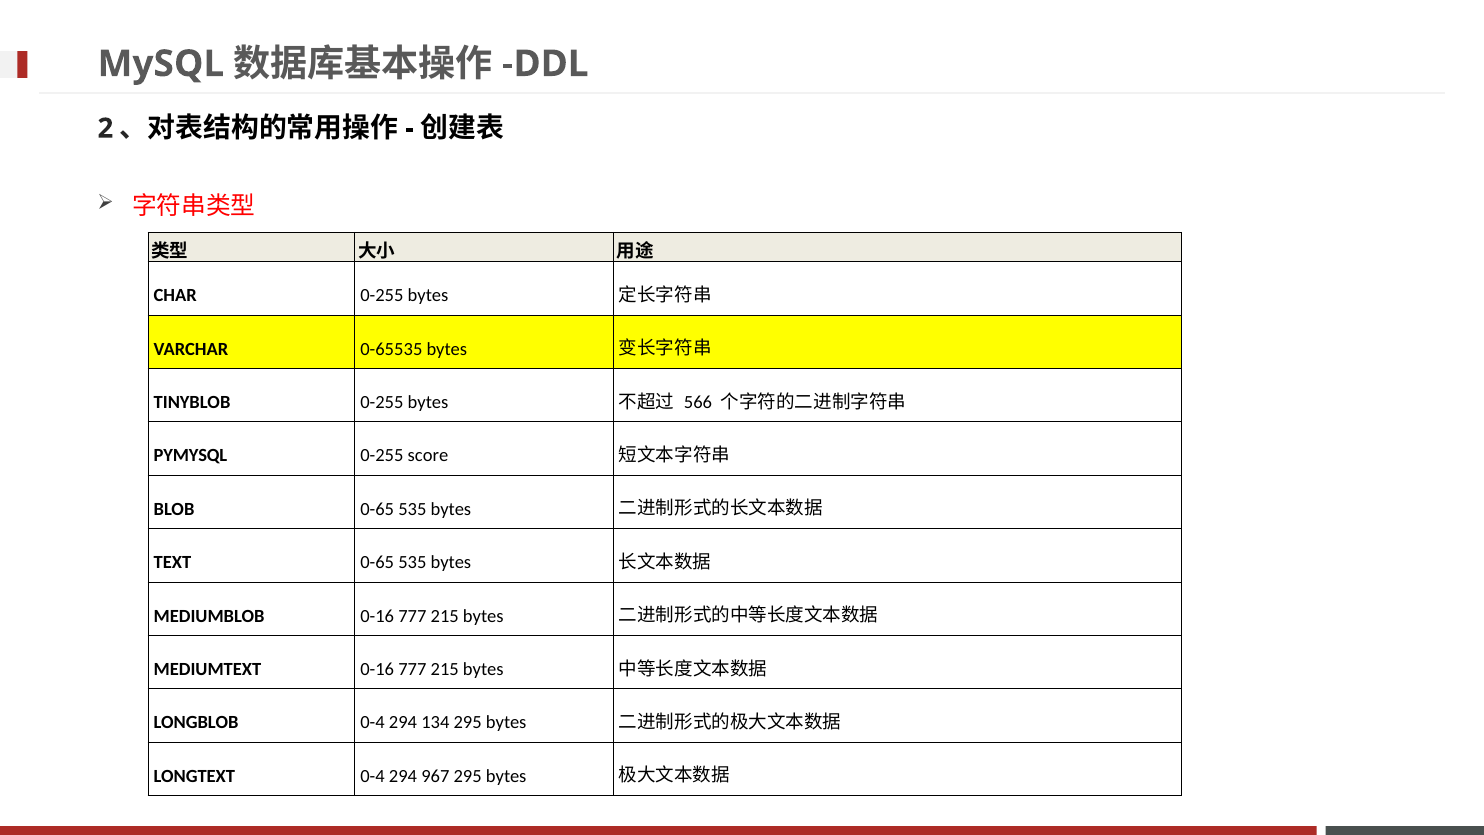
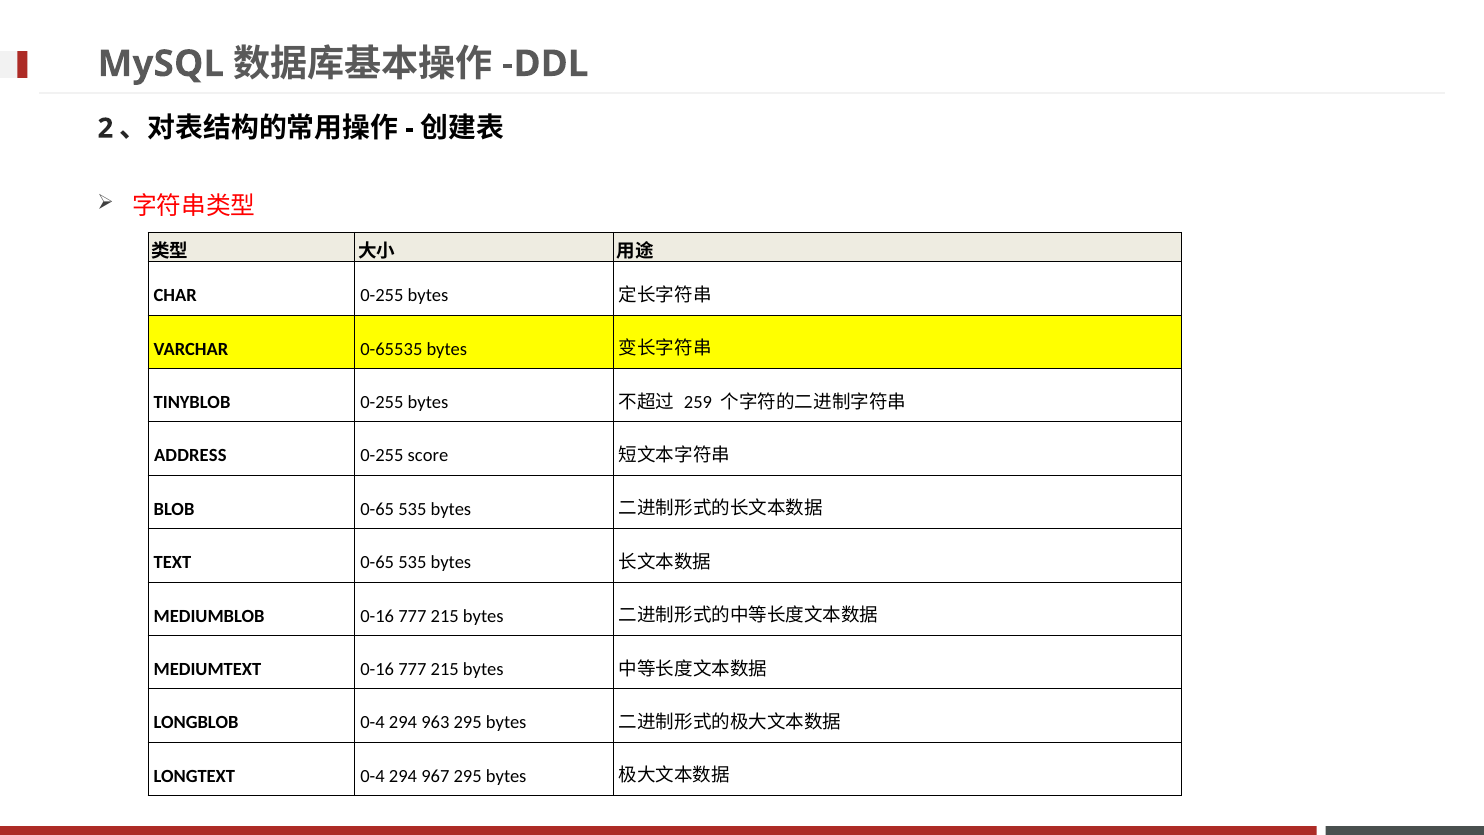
566: 566 -> 259 (698, 402)
PYMYSQL: PYMYSQL -> ADDRESS (190, 456)
134: 134 -> 963 (435, 723)
